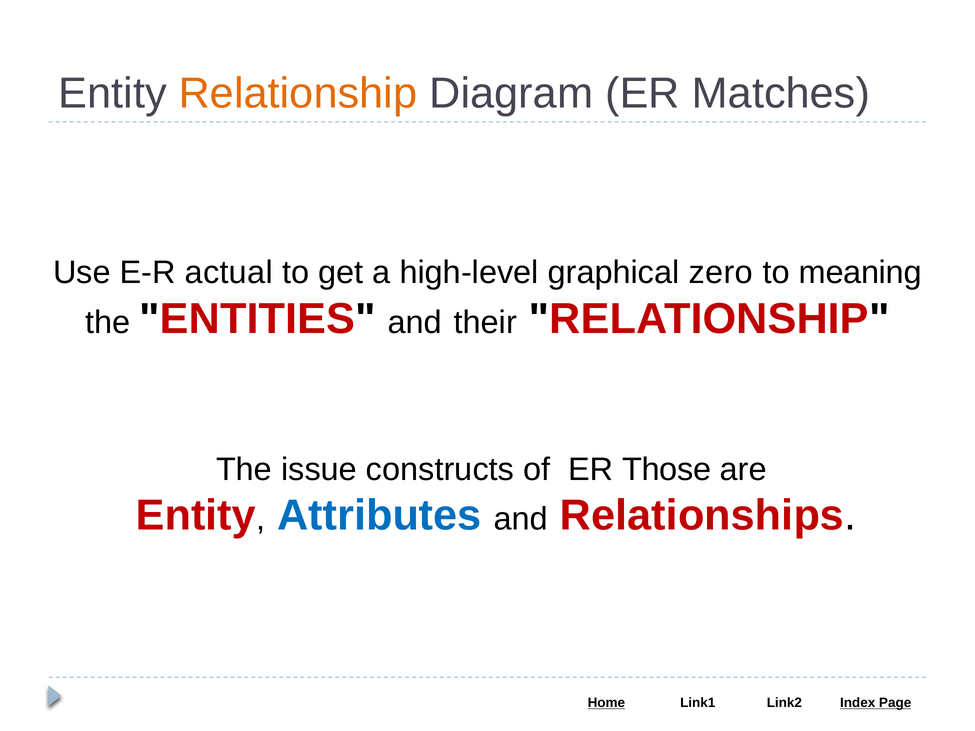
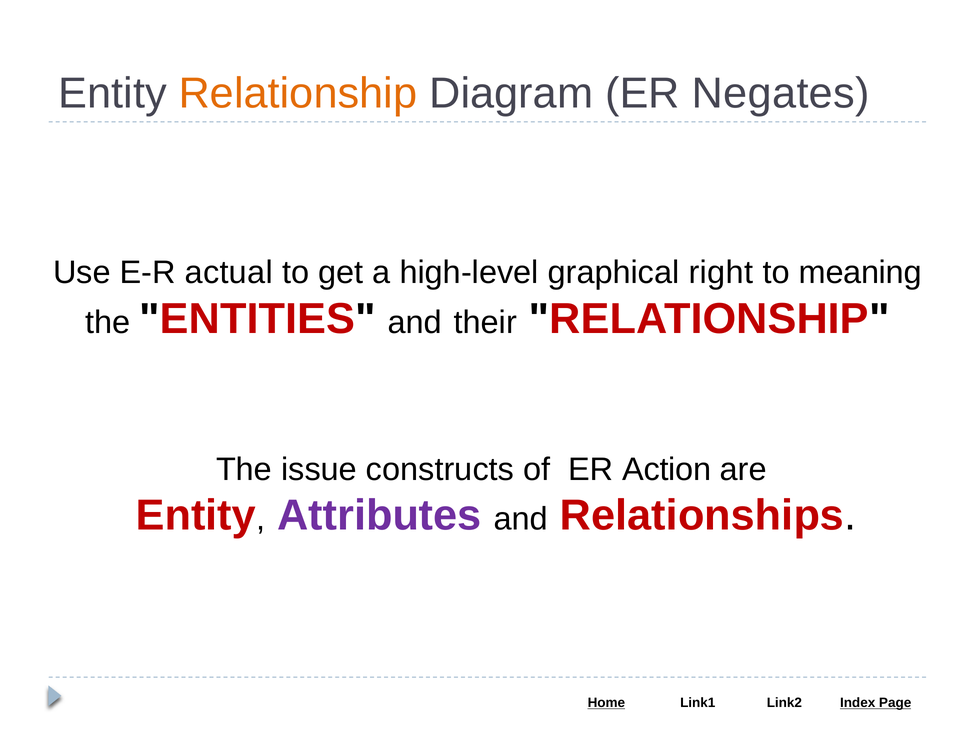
Matches: Matches -> Negates (781, 93)
zero: zero -> right (721, 273)
Those: Those -> Action (667, 469)
Attributes colour: blue -> purple (379, 516)
